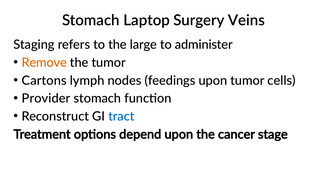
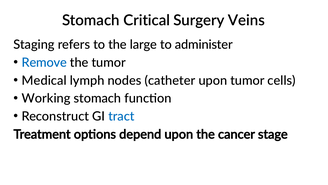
Laptop: Laptop -> Critical (147, 20)
Remove colour: orange -> blue (44, 63)
Cartons: Cartons -> Medical (44, 80)
feedings: feedings -> catheter (170, 80)
Provider: Provider -> Working (46, 98)
